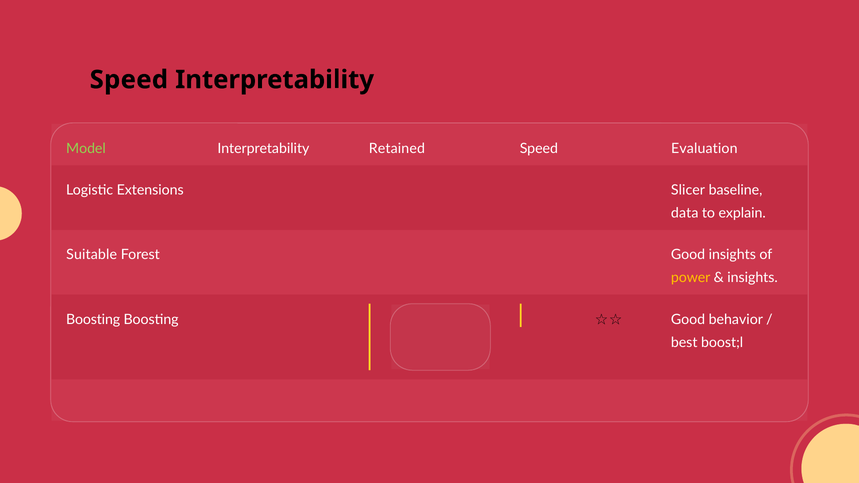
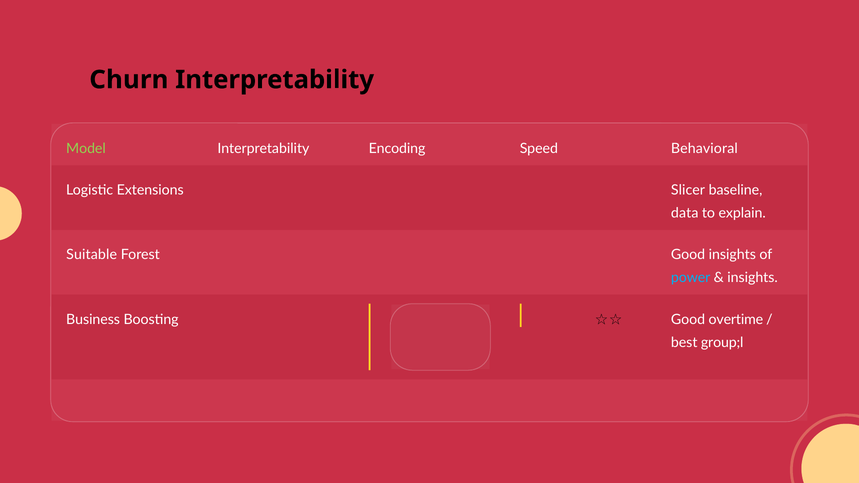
Speed: Speed -> Churn (129, 80)
Retained: Retained -> Encoding (397, 149)
Evaluation: Evaluation -> Behavioral (704, 149)
power colour: yellow -> light blue (691, 278)
behavior: behavior -> overtime (736, 319)
Boosting: Boosting -> Business (93, 319)
boost;l: boost;l -> group;l (722, 343)
